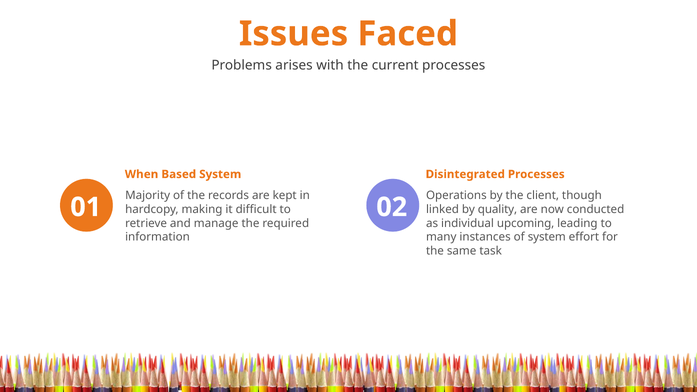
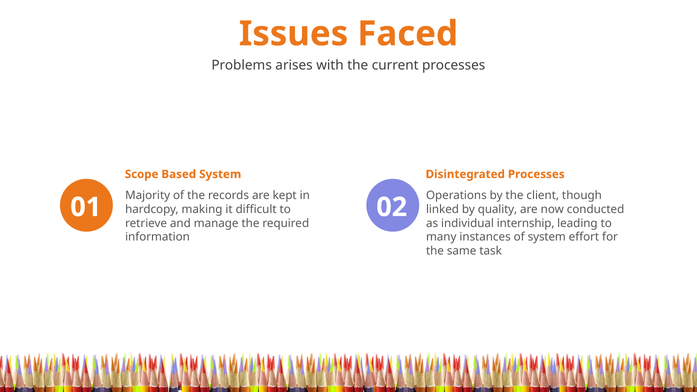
When: When -> Scope (142, 174)
upcoming: upcoming -> internship (526, 223)
